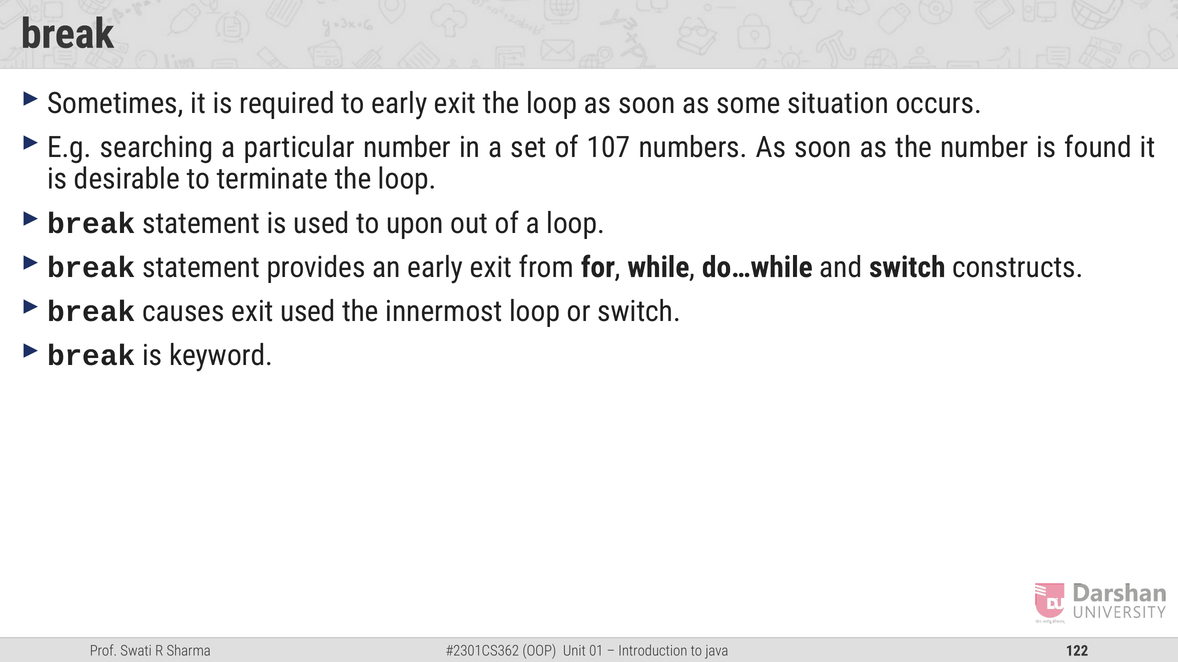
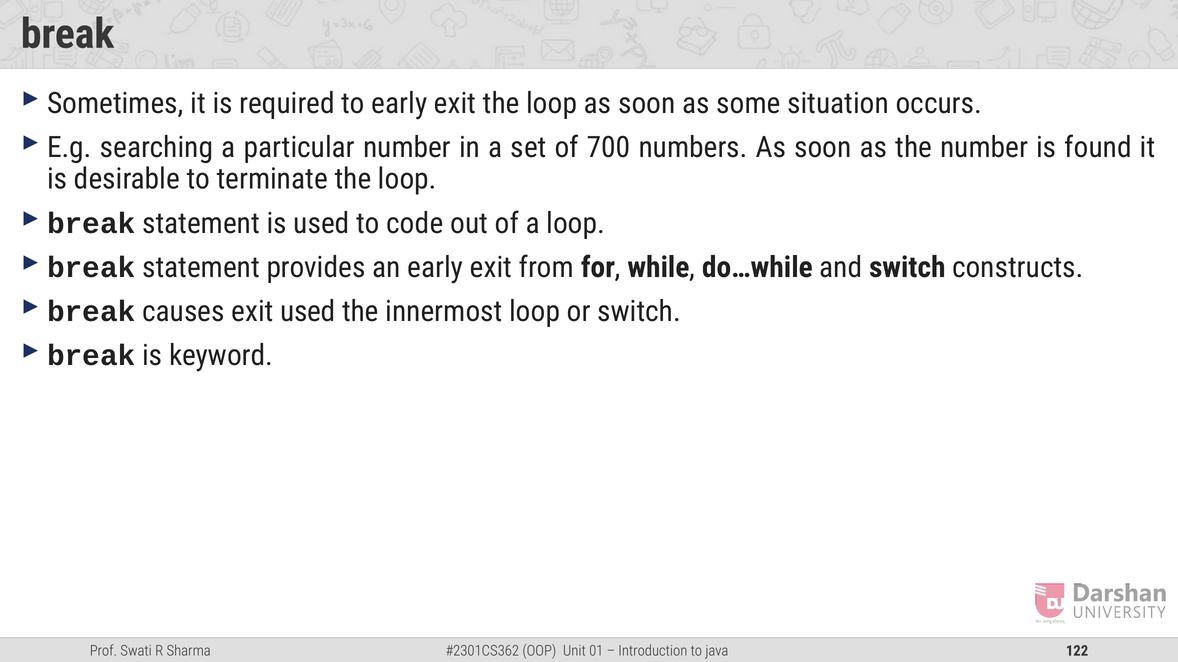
107: 107 -> 700 (609, 148)
upon: upon -> code (415, 223)
